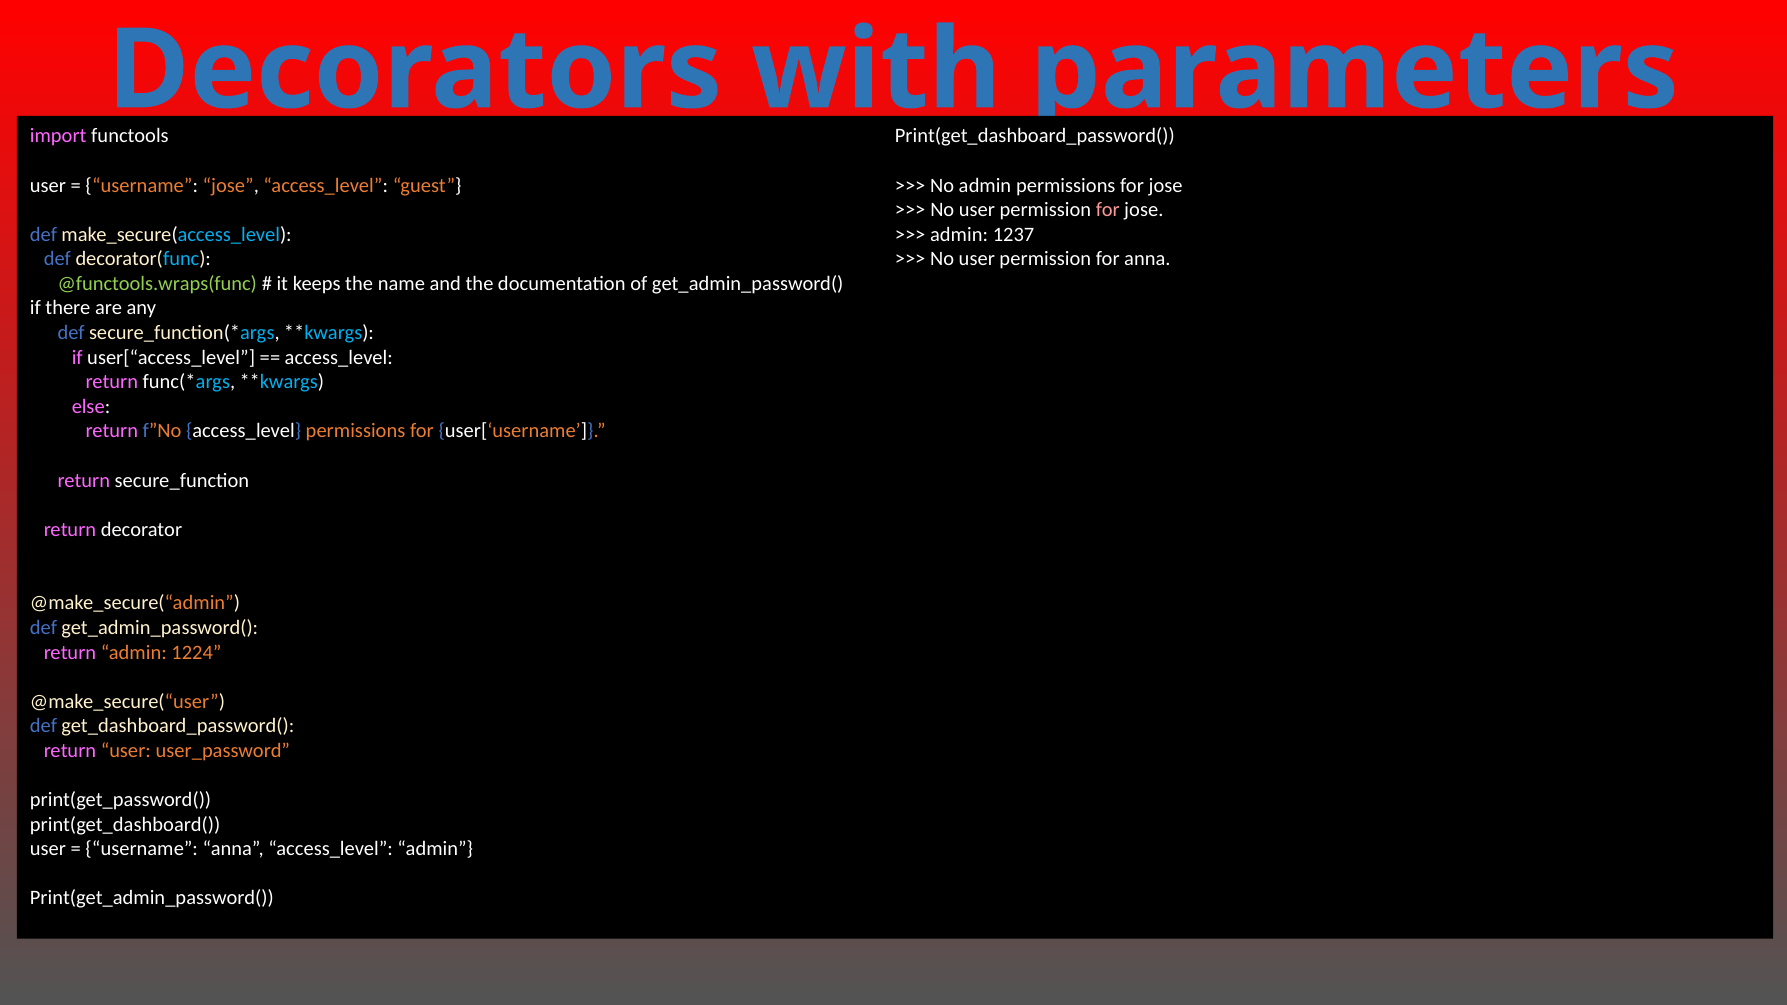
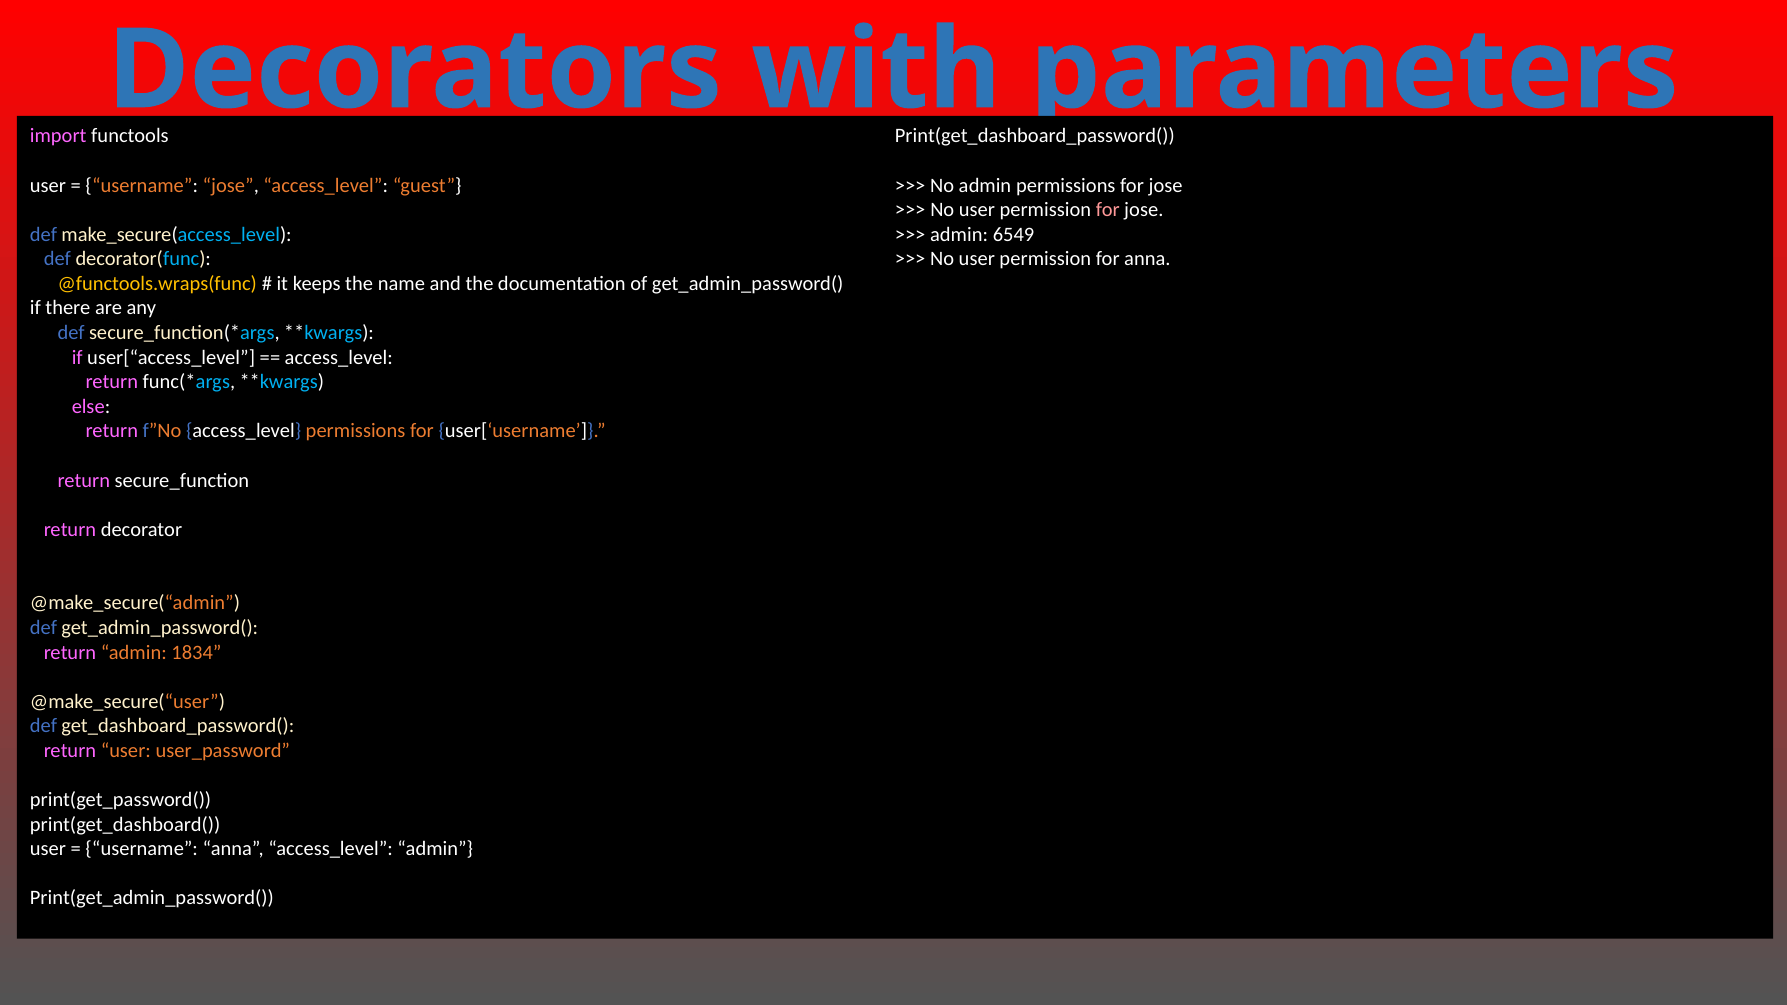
1237: 1237 -> 6549 (1014, 234)
@functools.wraps(func colour: light green -> yellow (157, 284)
1224: 1224 -> 1834 (197, 652)
